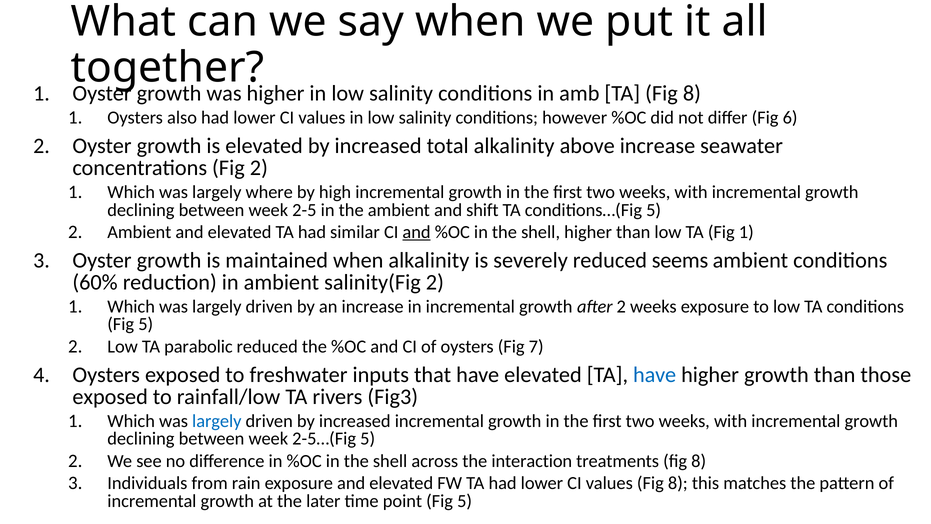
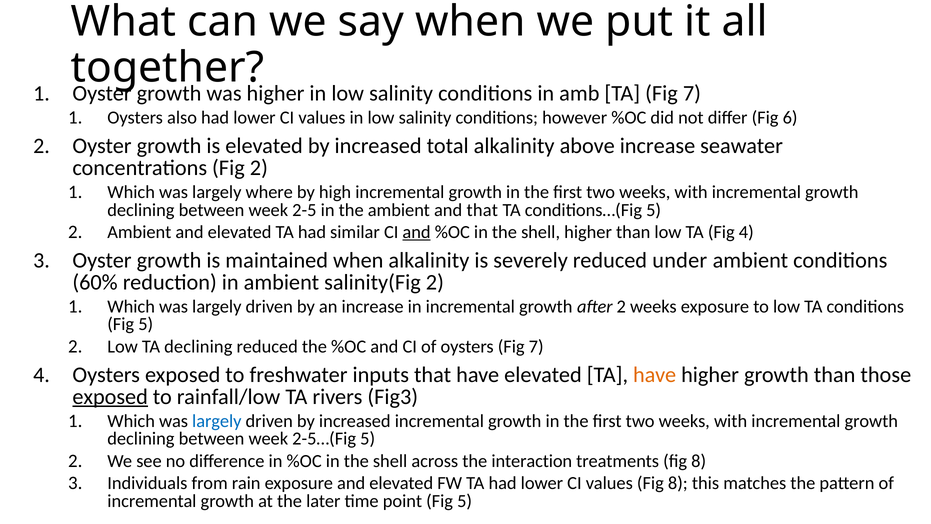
TA Fig 8: 8 -> 7 (692, 93)
and shift: shift -> that (482, 210)
Fig 1: 1 -> 4 (746, 232)
seems: seems -> under (680, 260)
TA parabolic: parabolic -> declining (198, 346)
have colour: blue -> orange (655, 375)
exposed underline: none -> present (110, 396)
